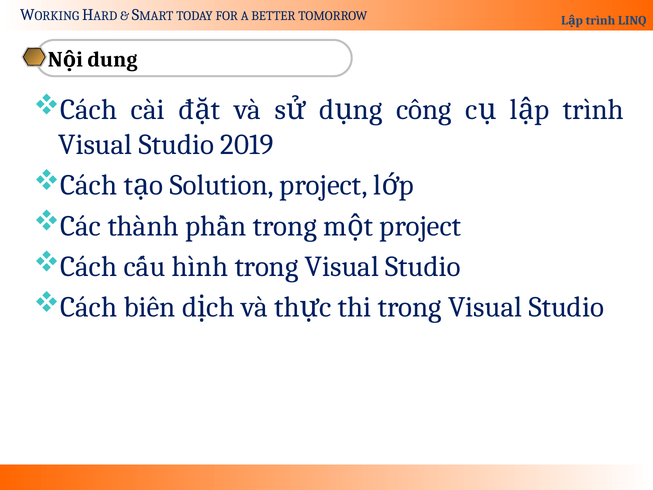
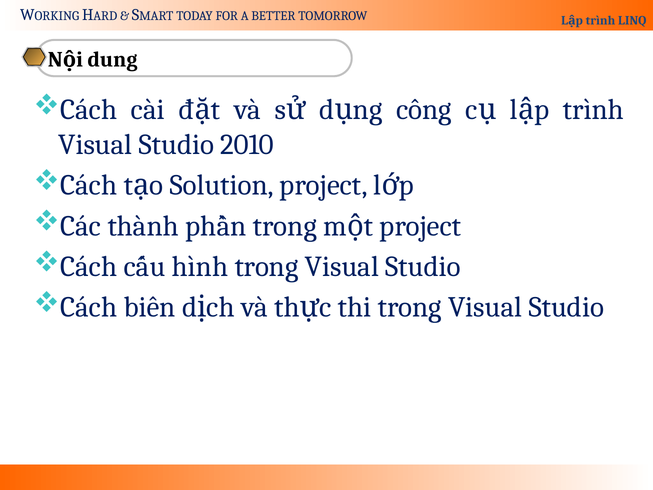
2019: 2019 -> 2010 (247, 145)
